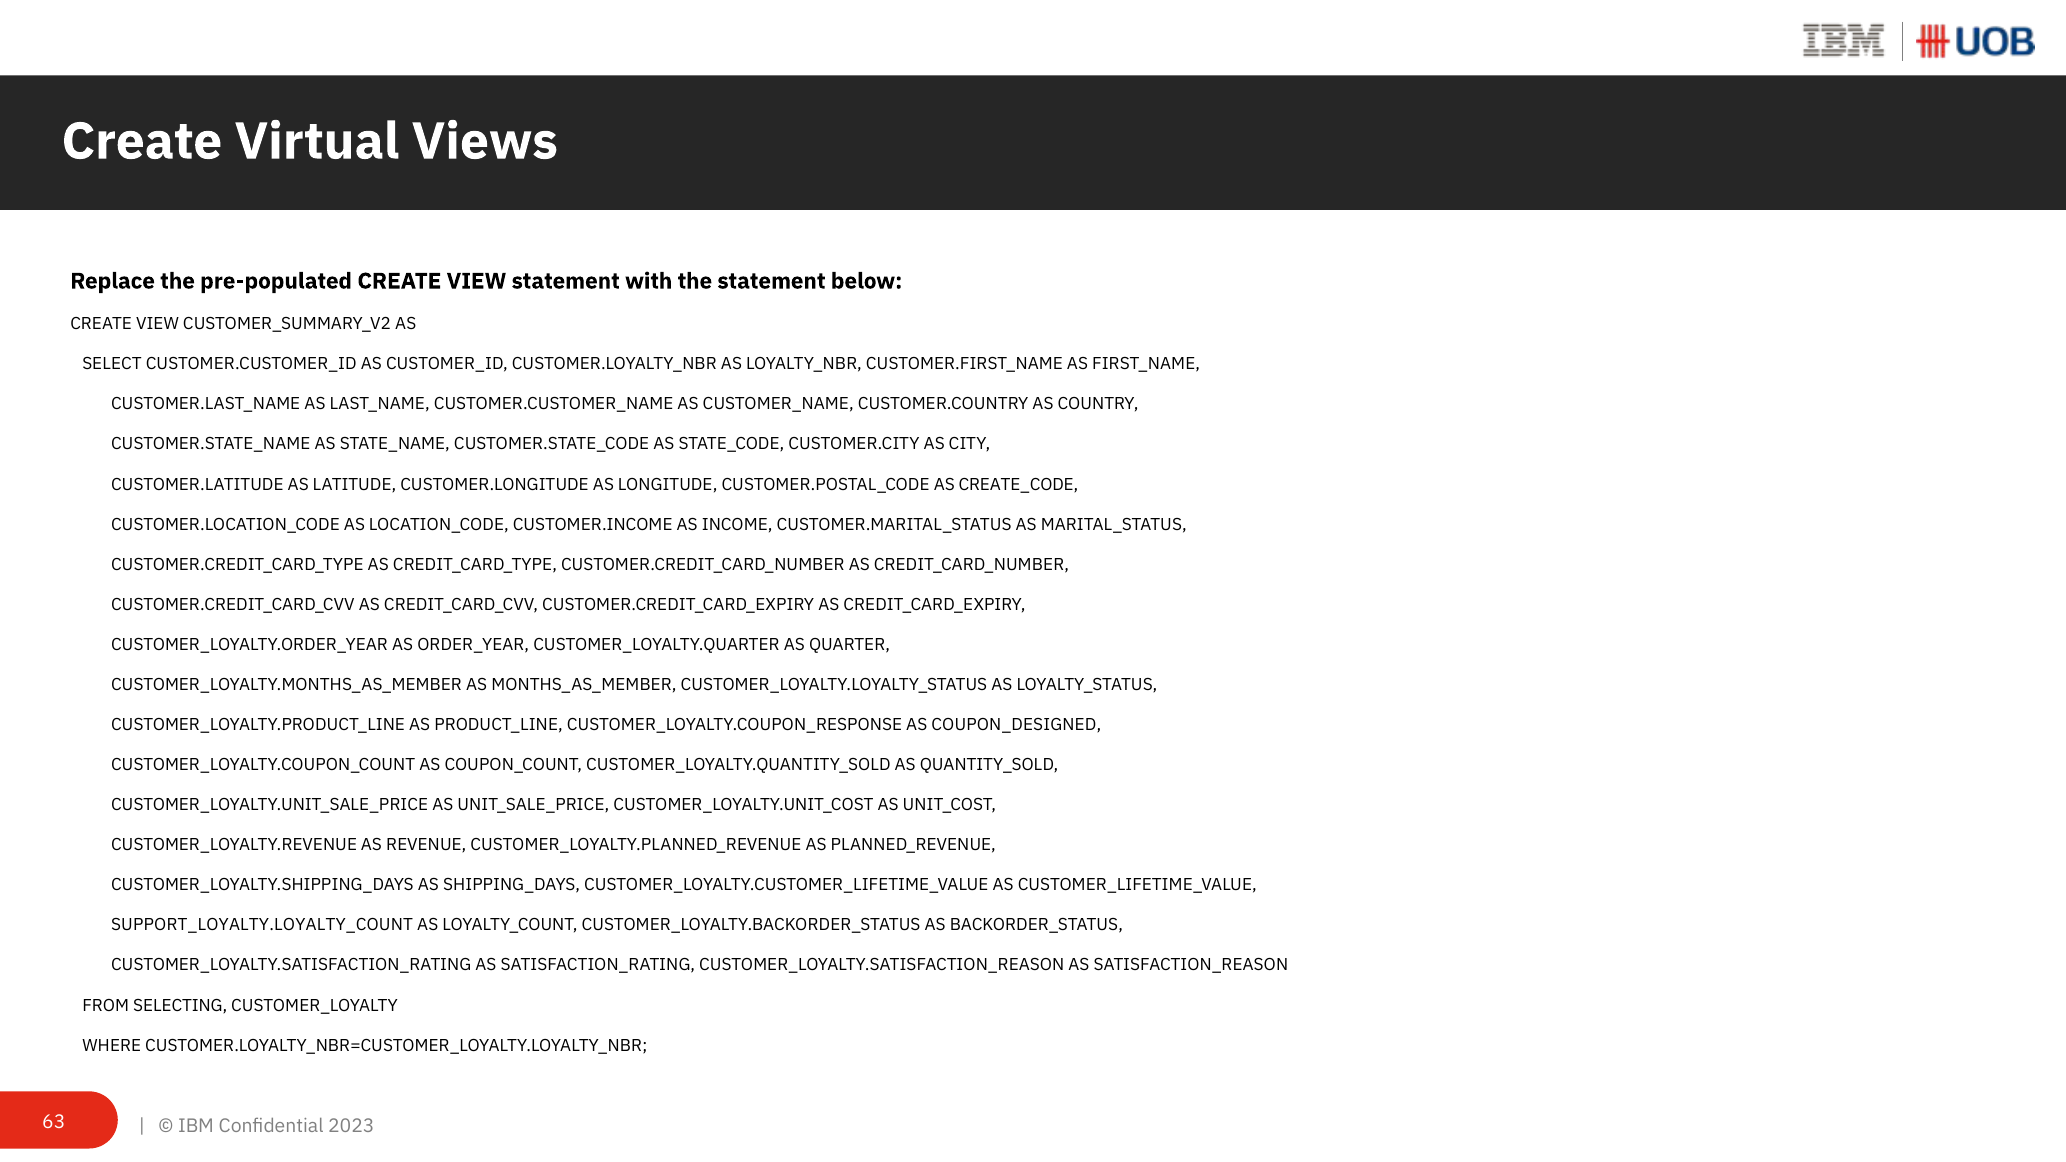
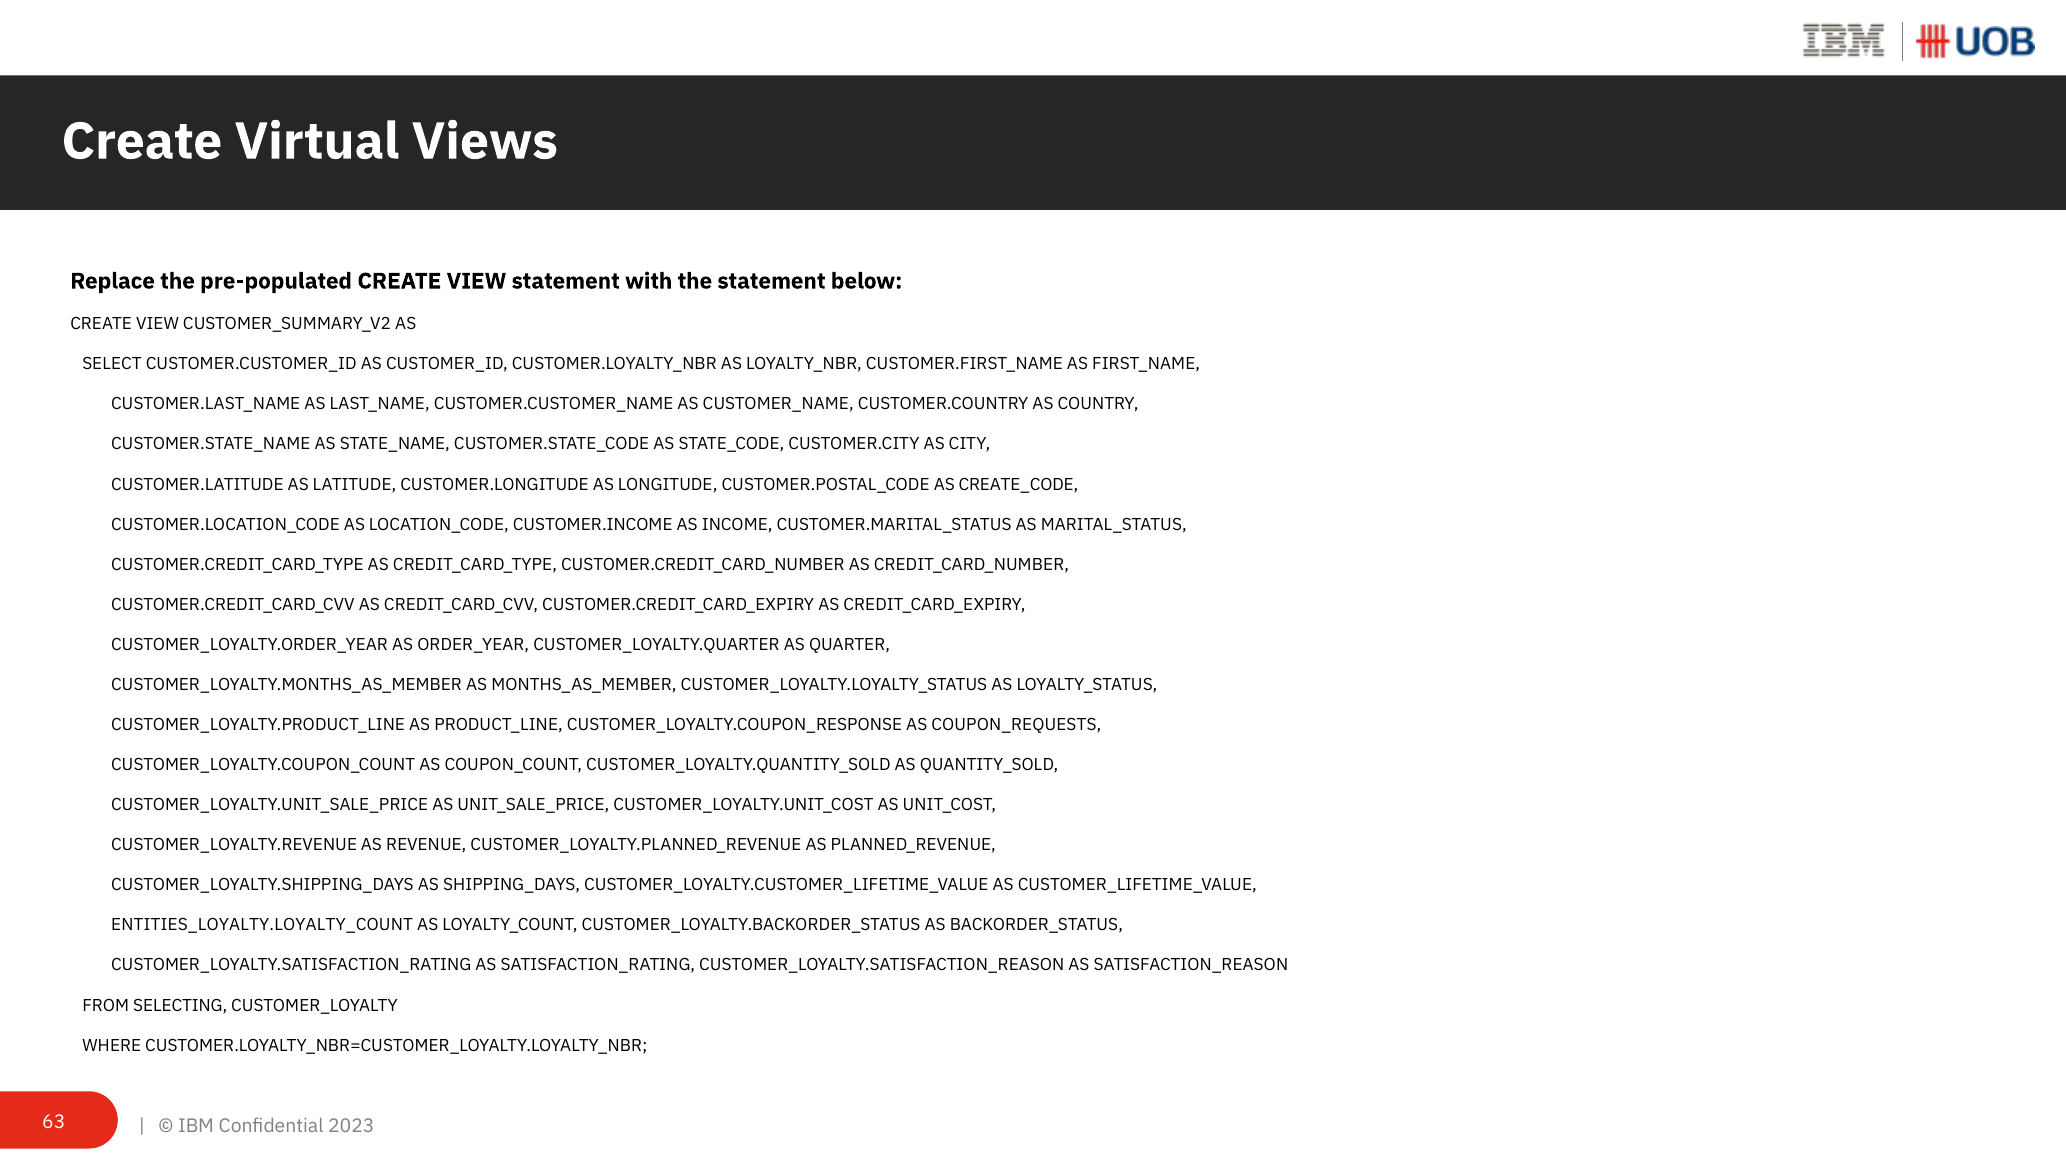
COUPON_DESIGNED: COUPON_DESIGNED -> COUPON_REQUESTS (1016, 725)
SUPPORT_LOYALTY.LOYALTY_COUNT: SUPPORT_LOYALTY.LOYALTY_COUNT -> ENTITIES_LOYALTY.LOYALTY_COUNT (262, 925)
